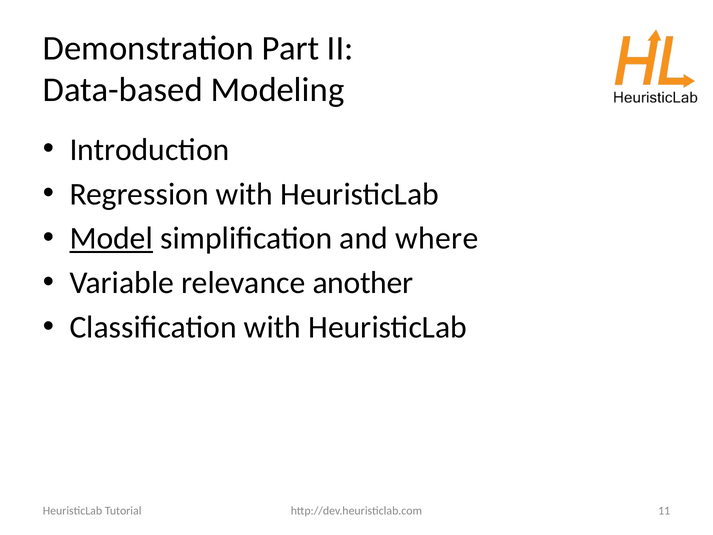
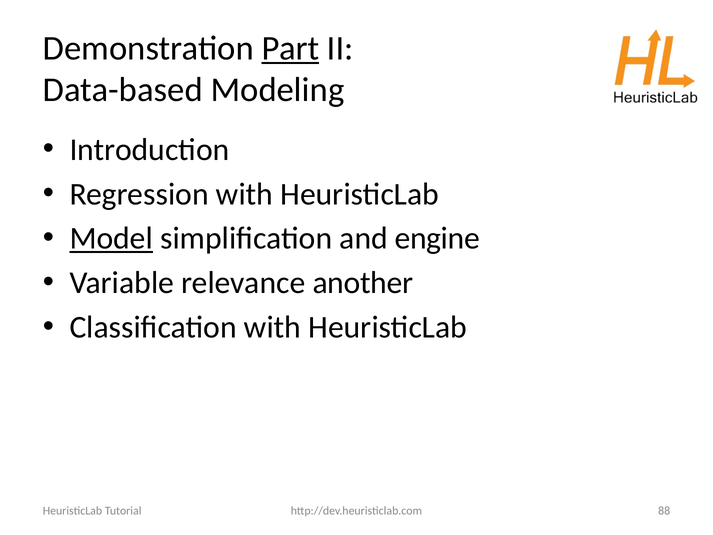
Part underline: none -> present (291, 48)
where: where -> engine (437, 238)
11: 11 -> 88 (664, 511)
